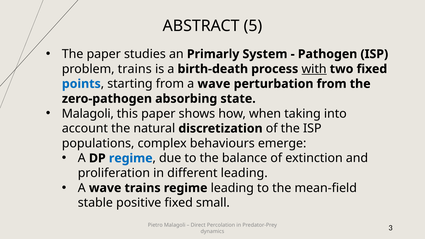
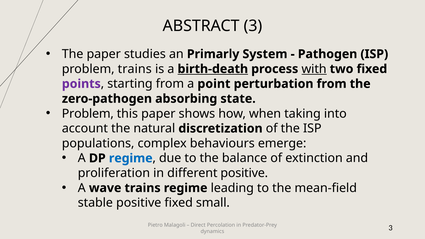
ABSTRACT 5: 5 -> 3 (253, 26)
birth-death underline: none -> present (213, 69)
points colour: blue -> purple (81, 84)
from a wave: wave -> point (214, 84)
Malagoli: Malagoli -> Problem (88, 114)
different leading: leading -> positive (244, 173)
